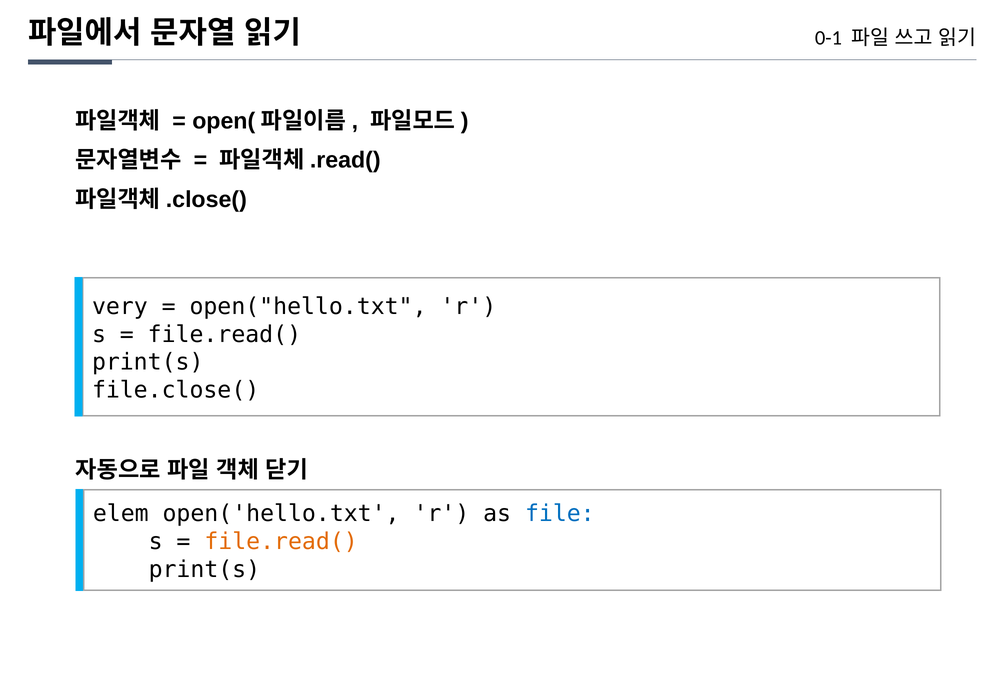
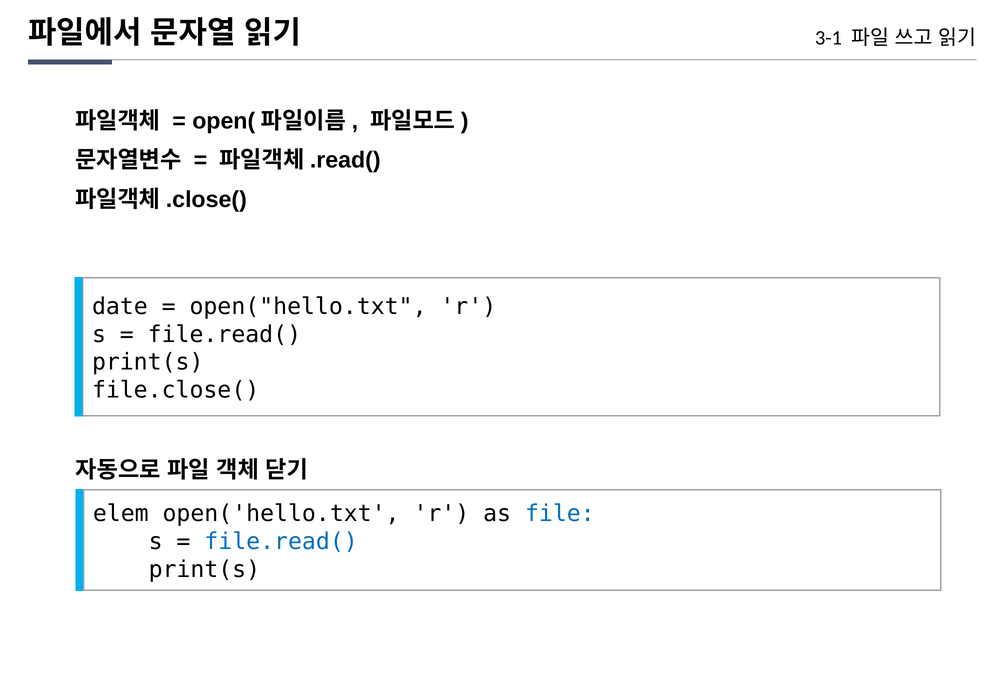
0-1: 0-1 -> 3-1 (828, 38)
very: very -> date (120, 307)
file.read( colour: orange -> blue (281, 542)
